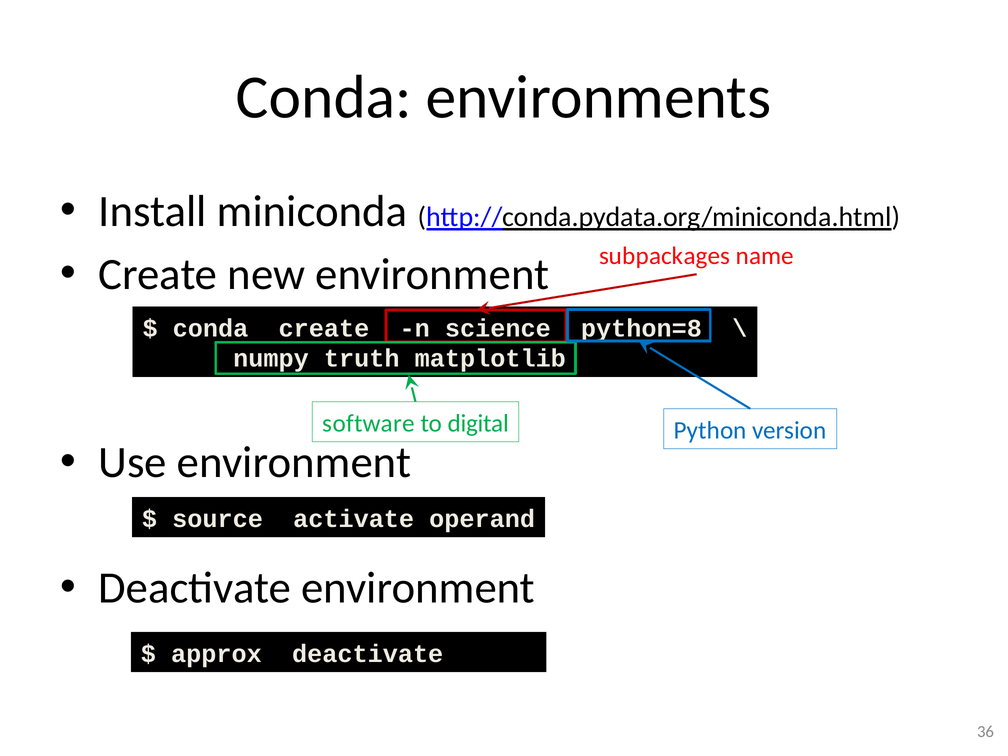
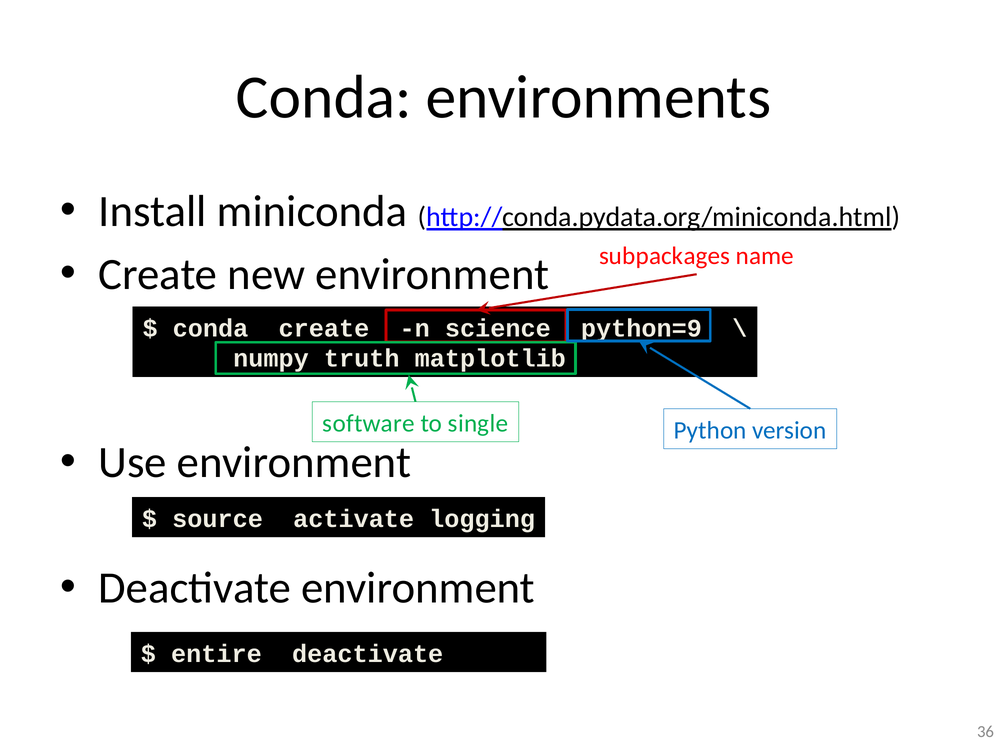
python=8: python=8 -> python=9 (641, 328)
digital: digital -> single (478, 424)
operand: operand -> logging (482, 519)
approx: approx -> entire (216, 654)
